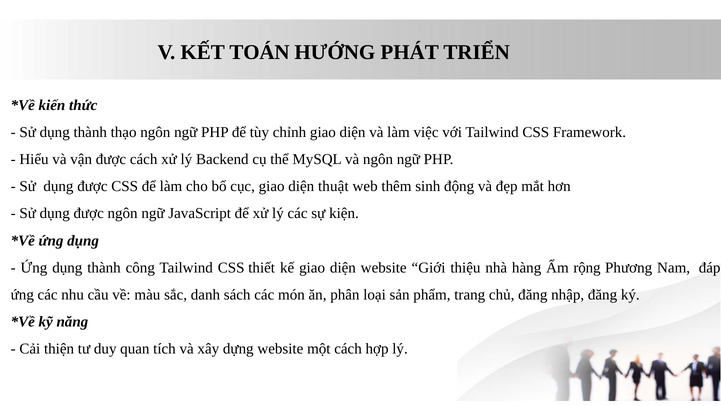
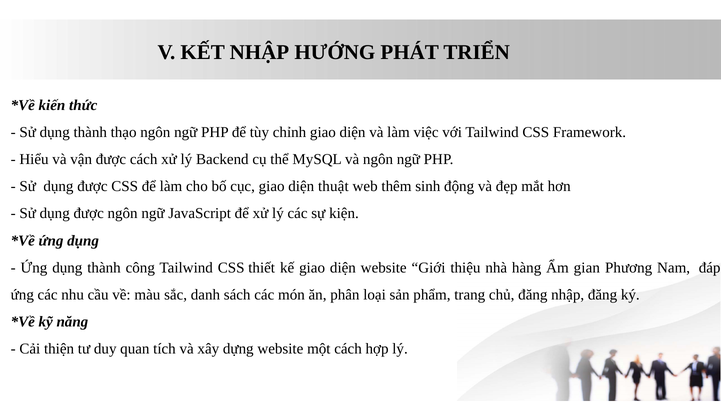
KẾT TOÁN: TOÁN -> NHẬP (259, 52)
rộng: rộng -> gian (587, 267)
